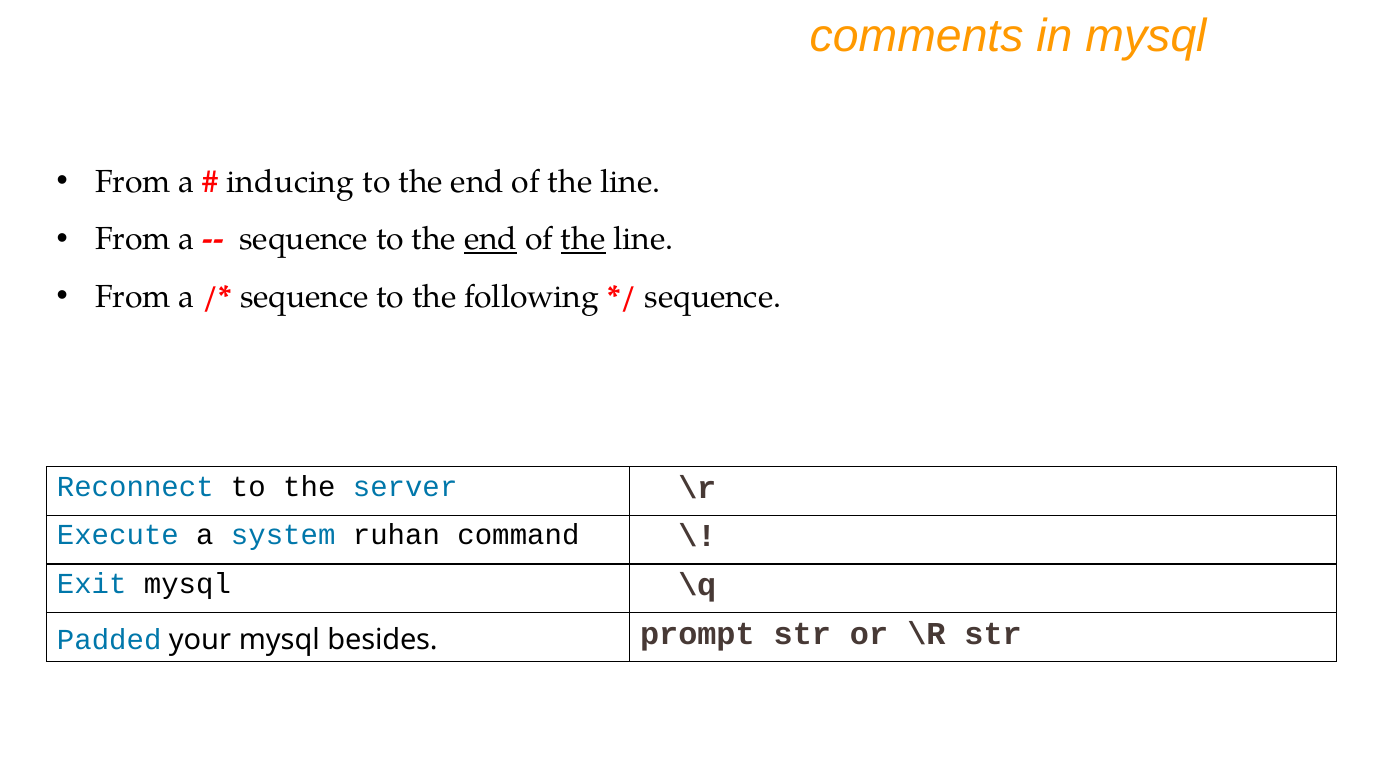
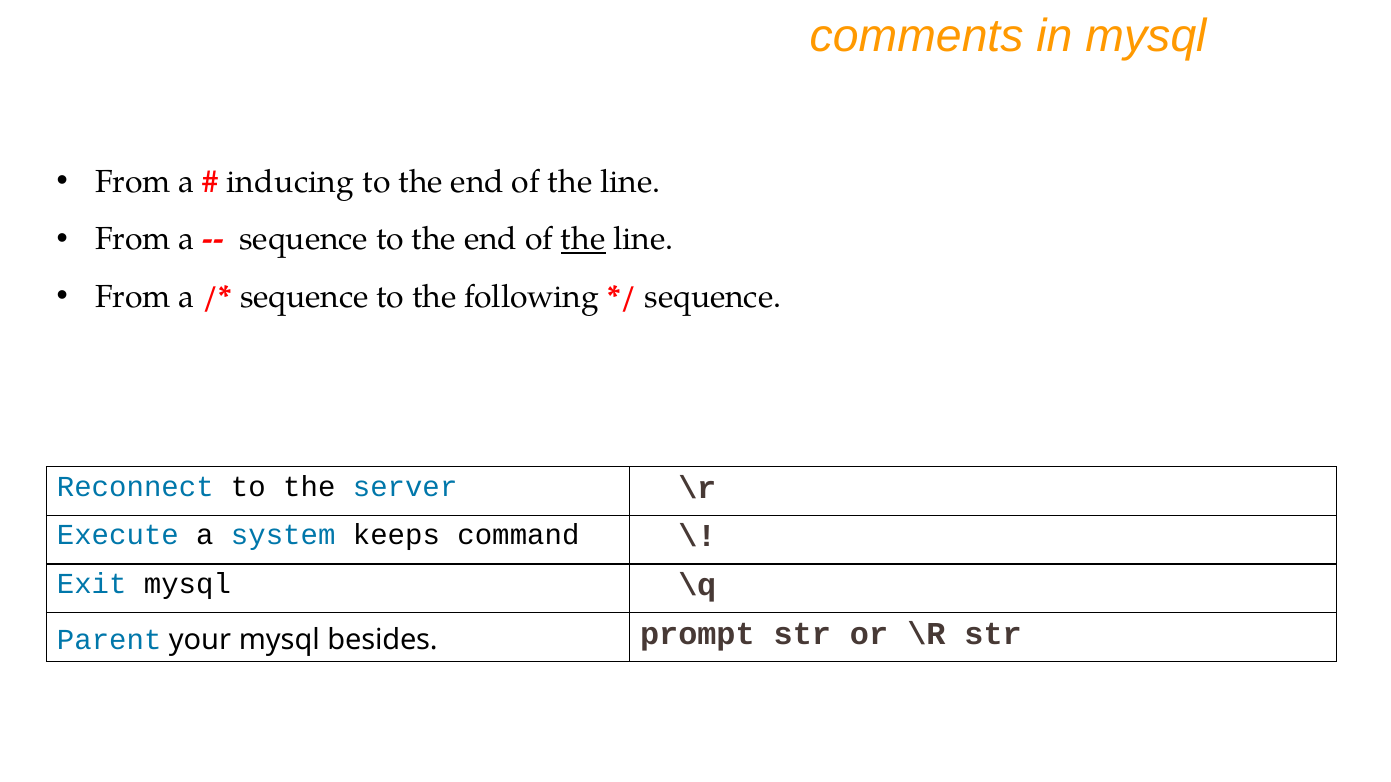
end underline: present -> none (491, 239)
ruhan: ruhan -> keeps (396, 535)
Padded: Padded -> Parent (109, 640)
